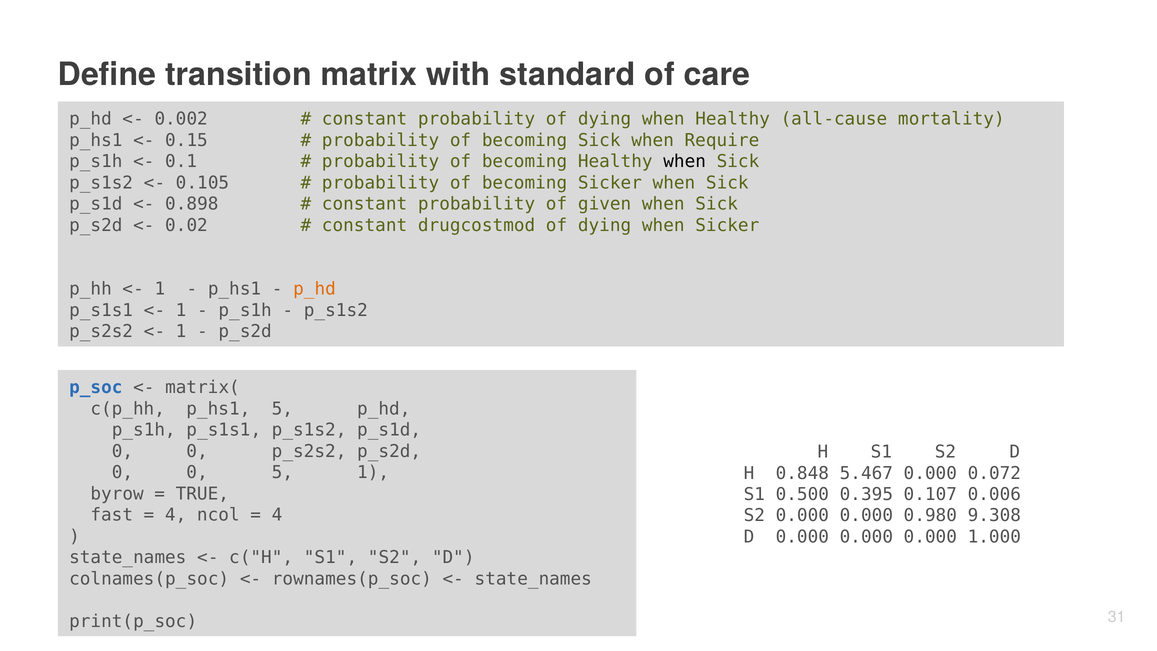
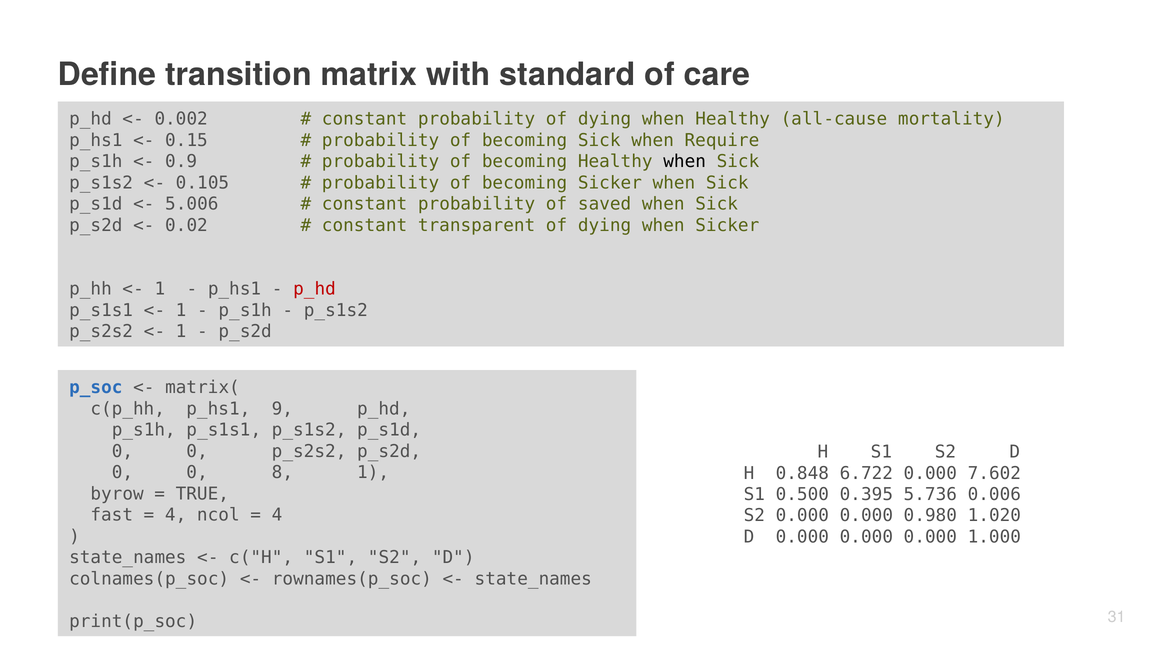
0.1: 0.1 -> 0.9 (181, 162)
0.898: 0.898 -> 5.006 (192, 204)
given: given -> saved (605, 204)
drugcostmod: drugcostmod -> transparent (477, 225)
p_hd colour: orange -> red (315, 289)
p_hs1 5: 5 -> 9 (282, 409)
0 5: 5 -> 8 (282, 472)
5.467: 5.467 -> 6.722 (866, 473)
0.072: 0.072 -> 7.602 (994, 473)
0.107: 0.107 -> 5.736 (930, 494)
9.308: 9.308 -> 1.020 (994, 516)
